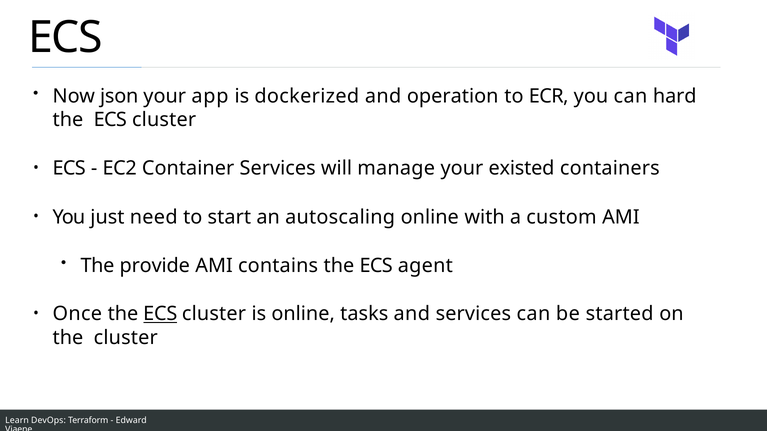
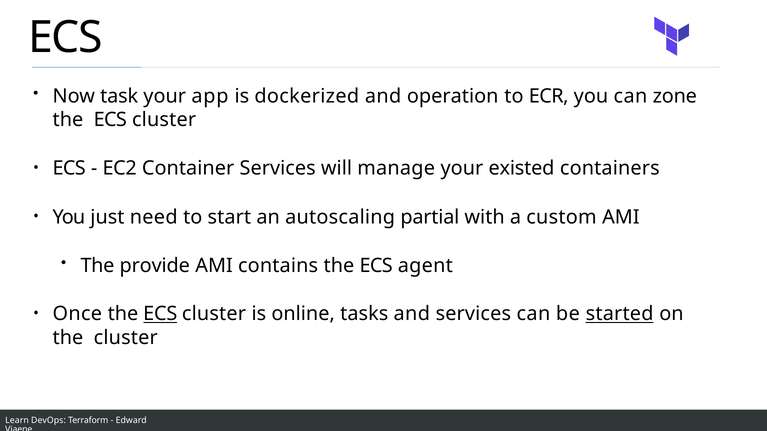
json: json -> task (119, 96)
hard: hard -> zone (675, 96)
autoscaling online: online -> partial (430, 217)
started underline: none -> present (620, 314)
